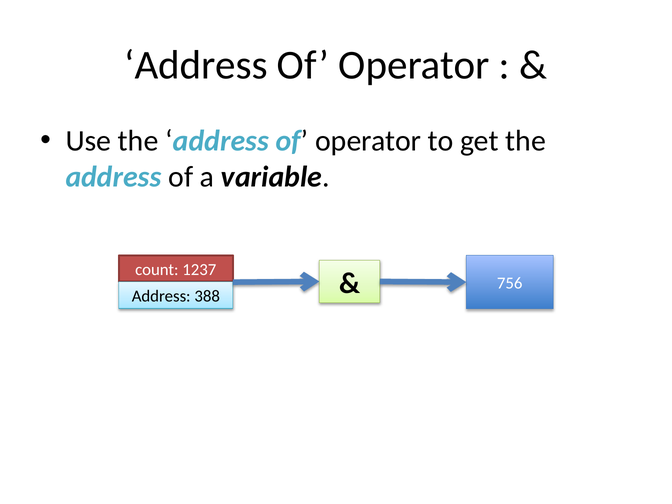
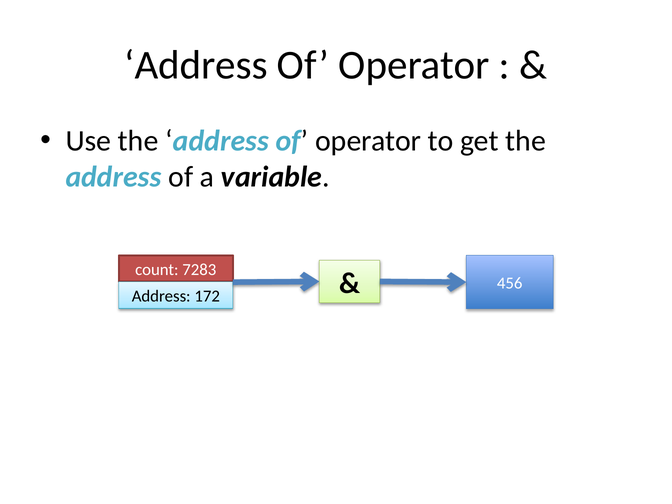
1237: 1237 -> 7283 (199, 270)
388: 388 -> 172 (207, 296)
756: 756 -> 456 (510, 283)
